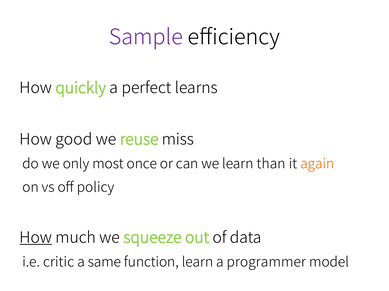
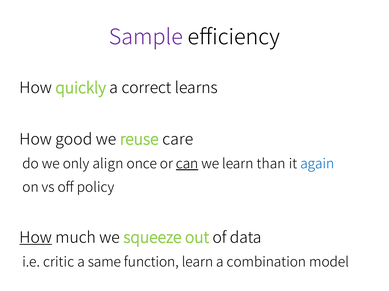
perfect: perfect -> correct (147, 88)
miss: miss -> care (178, 140)
most: most -> align (108, 164)
can underline: none -> present (187, 164)
again colour: orange -> blue (317, 164)
programmer: programmer -> combination (266, 263)
